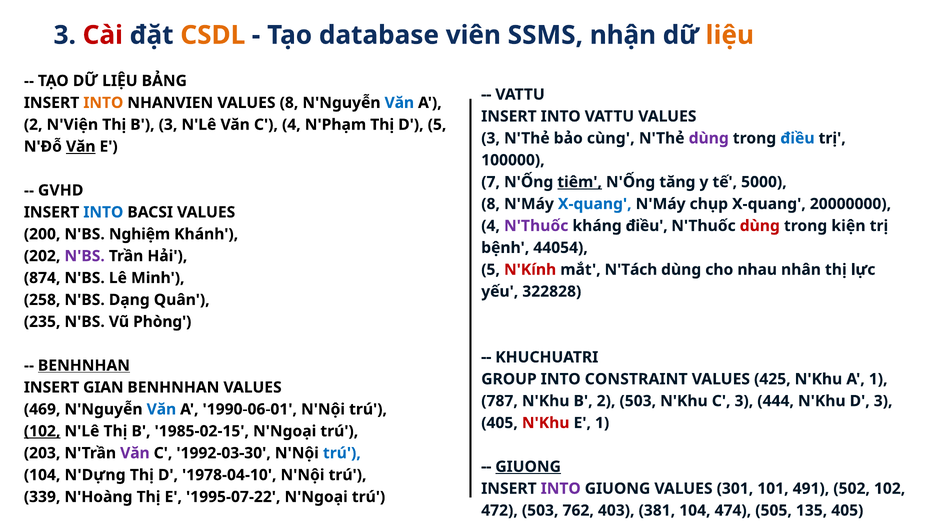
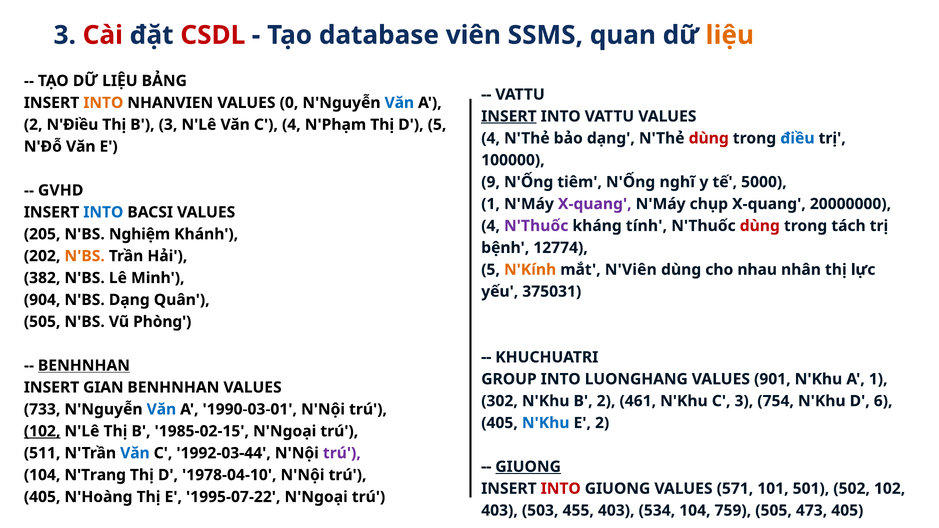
CSDL colour: orange -> red (213, 35)
nhận: nhận -> quan (623, 35)
VALUES 8: 8 -> 0 (289, 103)
INSERT underline: none -> present (509, 116)
N'Viện: N'Viện -> N'Điều (72, 125)
3: 3 -> 4 (491, 138)
bảo cùng: cùng -> dạng (611, 138)
dùng colour: purple -> red (709, 138)
Văn underline: present -> none (81, 147)
7: 7 -> 9 (491, 182)
tiêm underline: present -> none (580, 182)
tăng: tăng -> nghĩ (677, 182)
8: 8 -> 1 (491, 204)
X-quang colour: blue -> purple (595, 204)
kháng điều: điều -> tính (646, 226)
kiện: kiện -> tách (849, 226)
200: 200 -> 205 (42, 234)
44054: 44054 -> 12774 (561, 248)
N'BS colour: purple -> orange (85, 256)
N'Kính colour: red -> orange (530, 270)
N'Tách: N'Tách -> N'Viên (631, 270)
874: 874 -> 382 (42, 278)
322828: 322828 -> 375031 (552, 292)
258: 258 -> 904 (42, 300)
235: 235 -> 505 (42, 322)
CONSTRAINT: CONSTRAINT -> LUONGHANG (636, 379)
425: 425 -> 901 (772, 379)
787: 787 -> 302 (500, 401)
2 503: 503 -> 461 (638, 401)
444: 444 -> 754 (776, 401)
D 3: 3 -> 6 (883, 401)
469: 469 -> 733 (42, 409)
1990-06-01: 1990-06-01 -> 1990-03-01 (250, 409)
N'Khu colour: red -> blue (546, 423)
E 1: 1 -> 2 (602, 423)
203: 203 -> 511 (42, 453)
Văn colour: purple -> blue (135, 453)
1992-03-30: 1992-03-30 -> 1992-03-44 (224, 453)
trú colour: blue -> purple (342, 453)
N'Dựng: N'Dựng -> N'Trang (95, 475)
INTO colour: purple -> red (561, 489)
301: 301 -> 571 (735, 489)
491: 491 -> 501 (811, 489)
339: 339 -> 405 (42, 497)
472: 472 -> 403 (500, 511)
762: 762 -> 455 (578, 511)
381: 381 -> 534 (657, 511)
474: 474 -> 759 (733, 511)
135: 135 -> 473 (812, 511)
